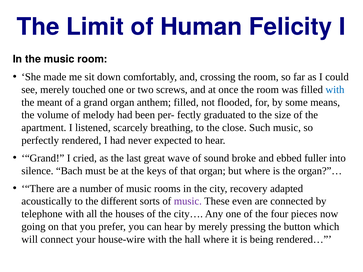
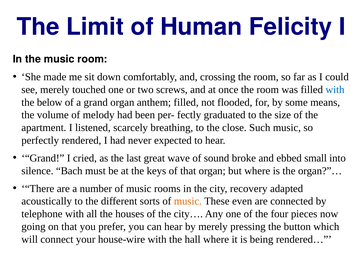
meant: meant -> below (50, 102)
fuller: fuller -> small (316, 158)
music colour: purple -> orange (188, 201)
